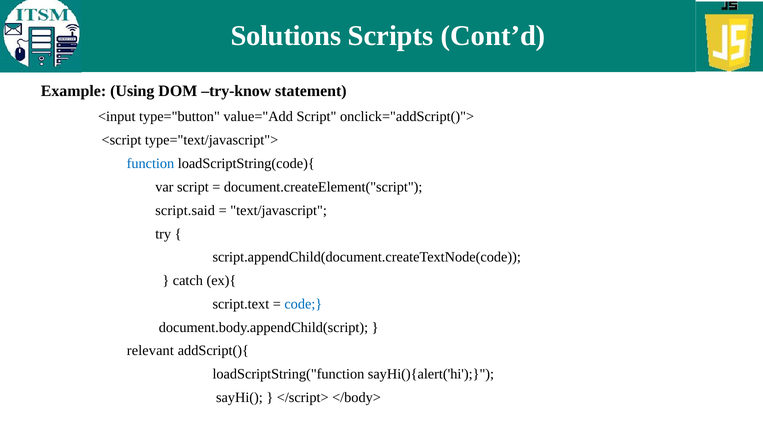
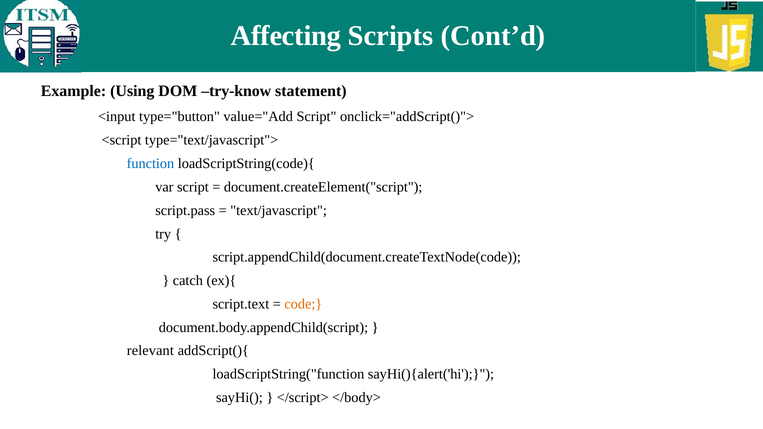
Solutions: Solutions -> Affecting (286, 36)
script.said: script.said -> script.pass (185, 210)
code colour: blue -> orange (303, 304)
